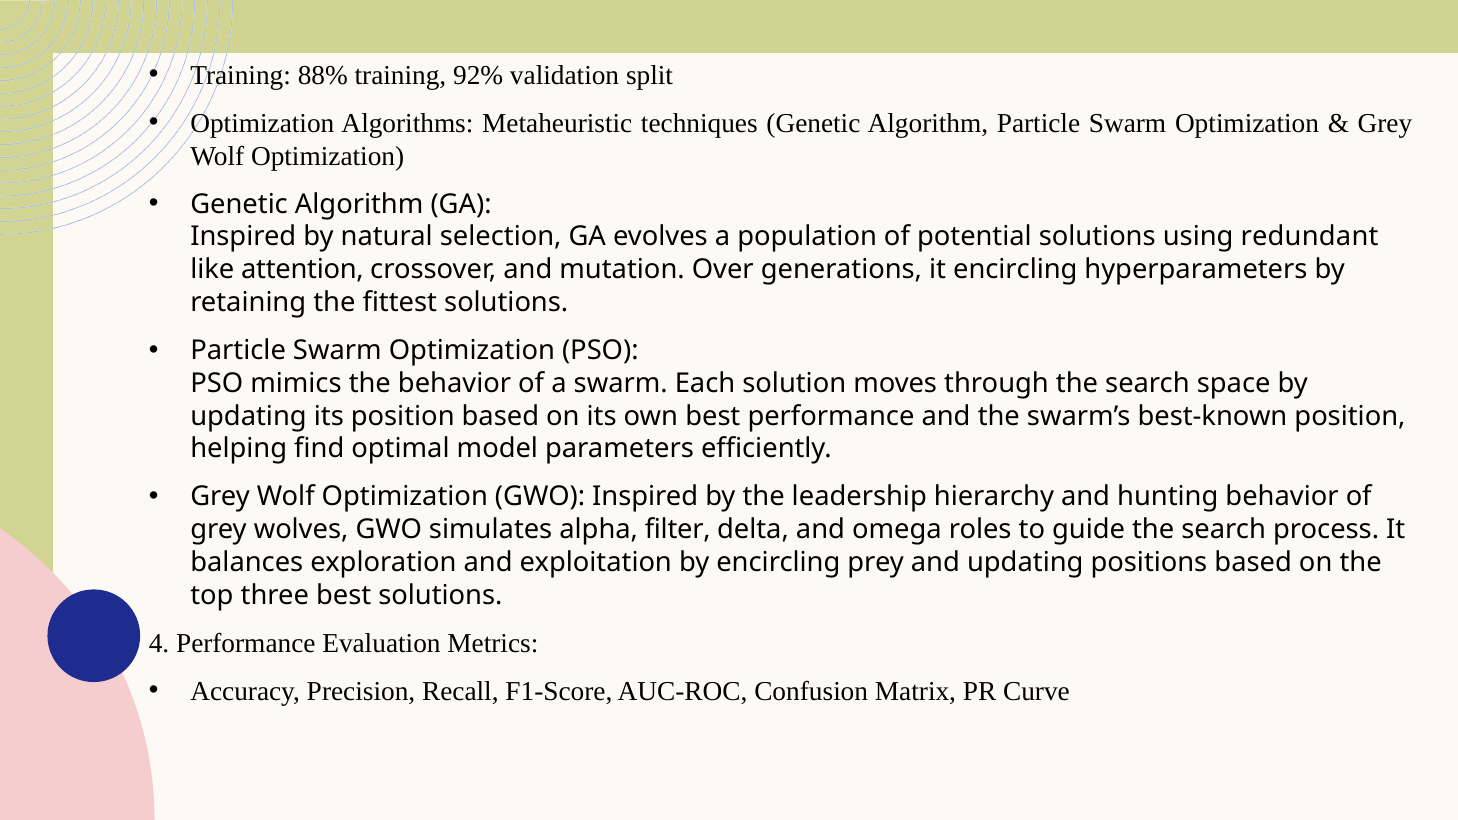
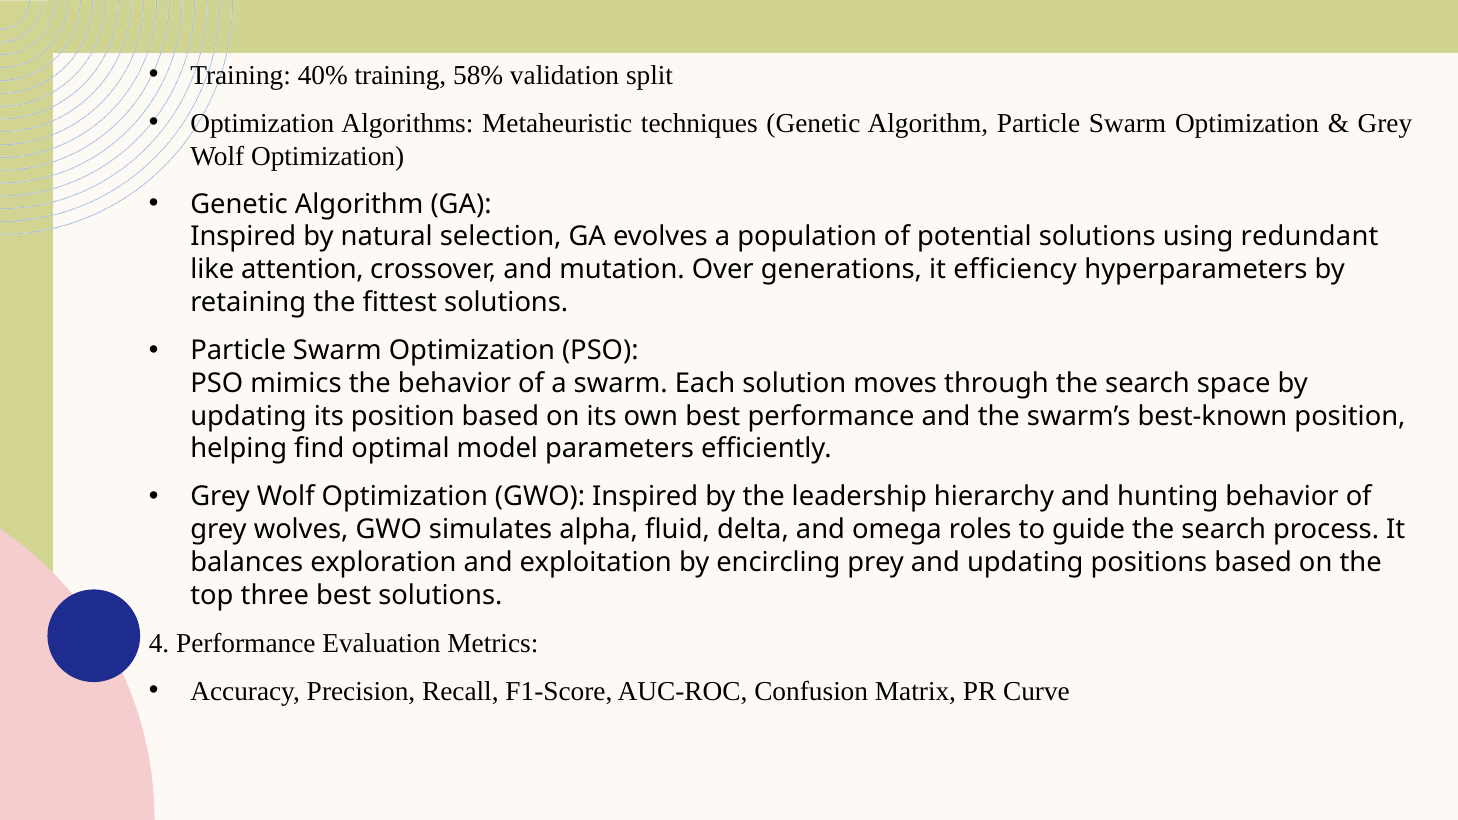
88%: 88% -> 40% (323, 75)
92%: 92% -> 58% (478, 75)
it encircling: encircling -> efficiency (1015, 270)
filter: filter -> fluid (678, 530)
